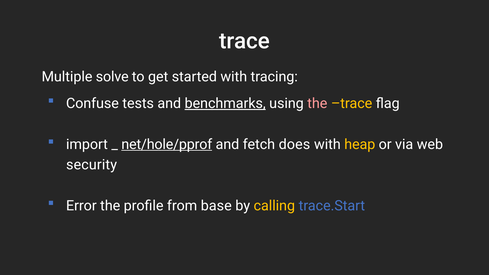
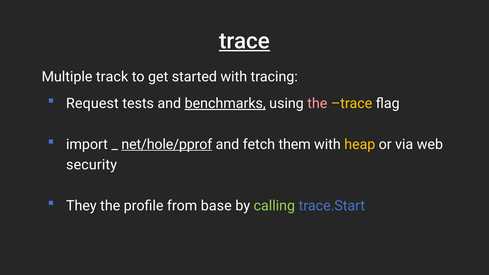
trace underline: none -> present (244, 41)
solve: solve -> track (112, 77)
Confuse: Confuse -> Request (92, 103)
does: does -> them (295, 144)
Error: Error -> They (81, 206)
calling colour: yellow -> light green (274, 206)
